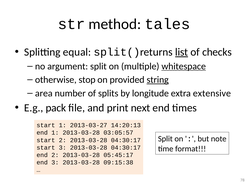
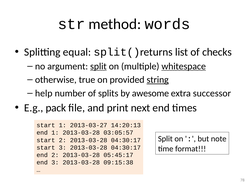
tales: tales -> words (167, 24)
list underline: present -> none (182, 52)
split underline: none -> present (98, 66)
stop: stop -> true (87, 80)
area: area -> help (44, 93)
longitude: longitude -> awesome (150, 93)
extensive: extensive -> successor (212, 93)
